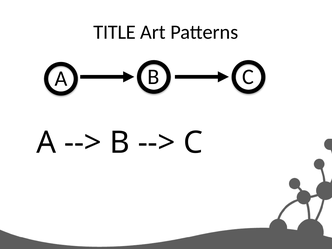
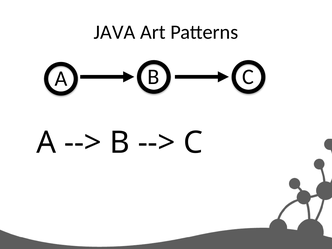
TITLE: TITLE -> JAVA (114, 32)
